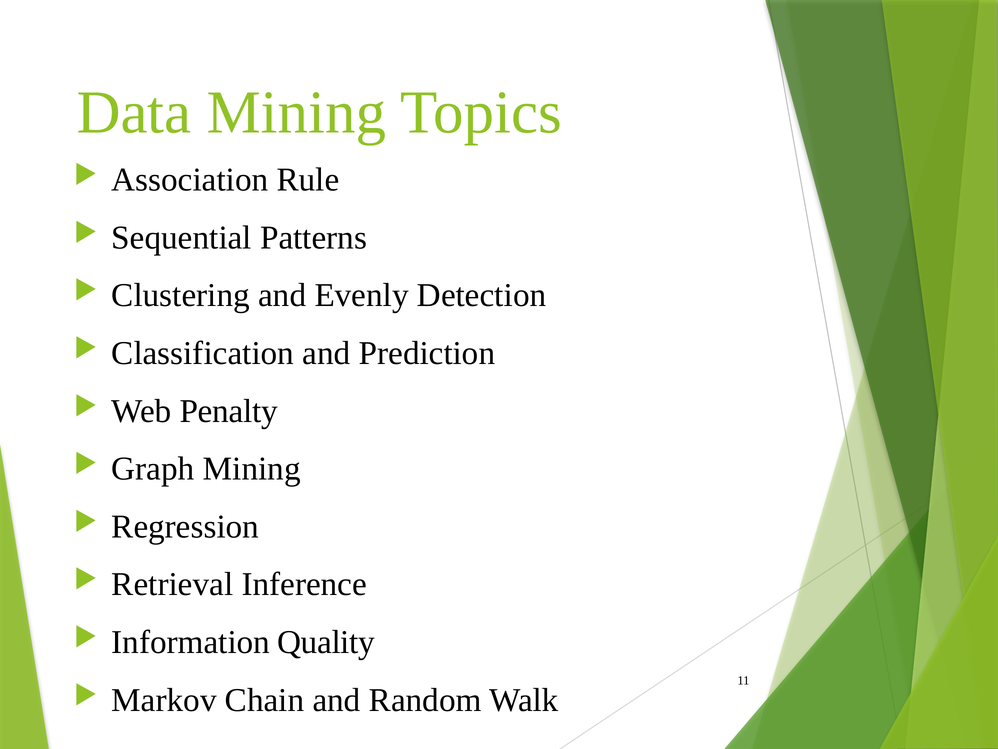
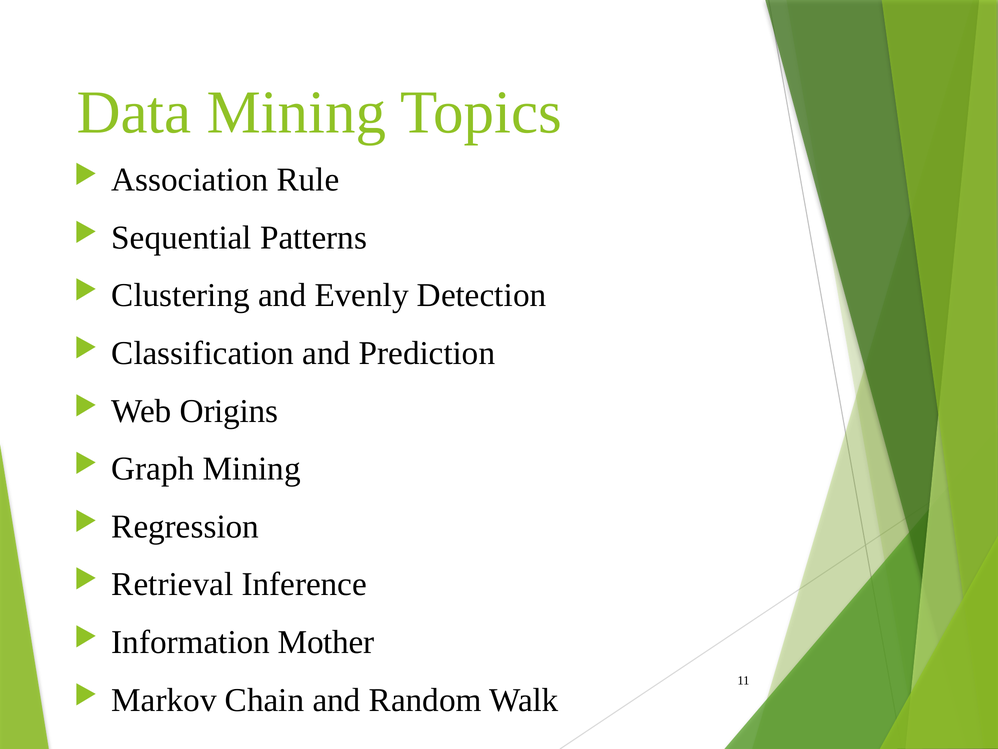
Penalty: Penalty -> Origins (229, 411)
Quality: Quality -> Mother (326, 642)
